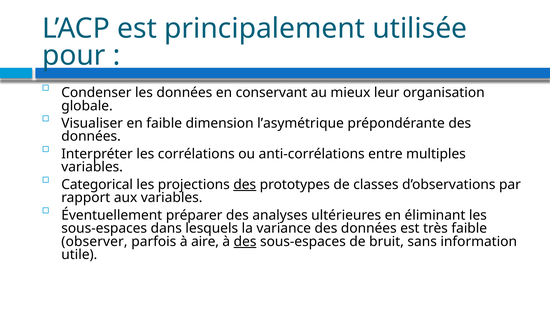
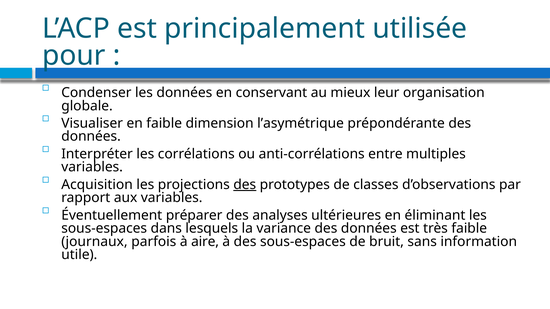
Categorical: Categorical -> Acquisition (97, 185)
observer: observer -> journaux (95, 242)
des underline: present -> none (245, 242)
